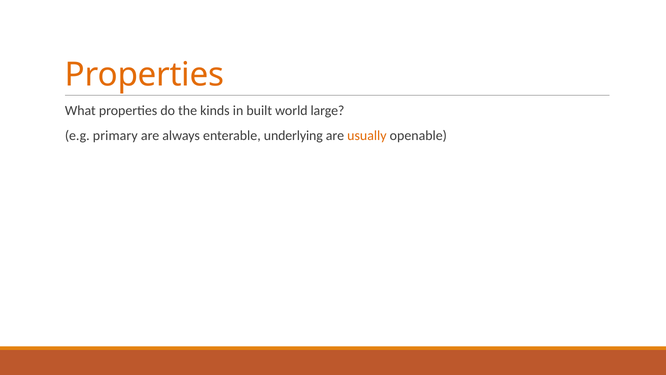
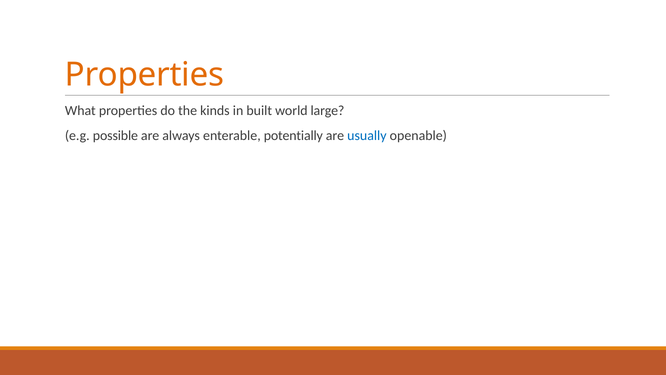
primary: primary -> possible (115, 135)
underlying: underlying -> potentially (293, 135)
usually colour: orange -> blue (367, 135)
